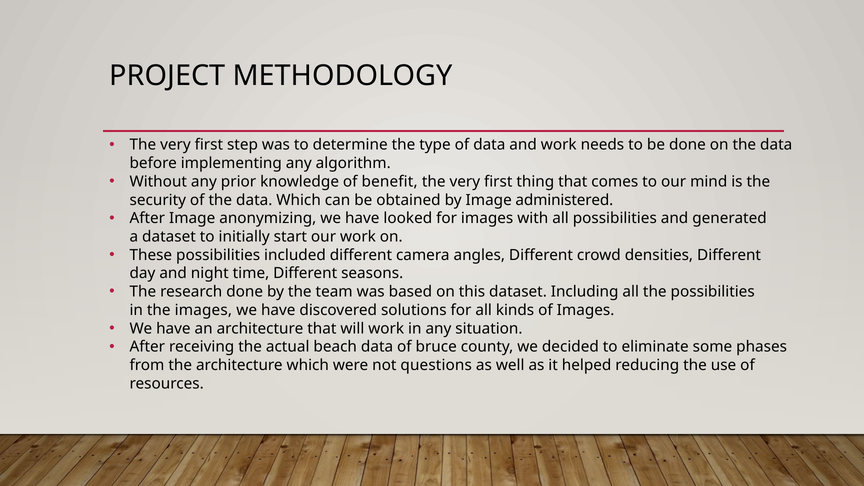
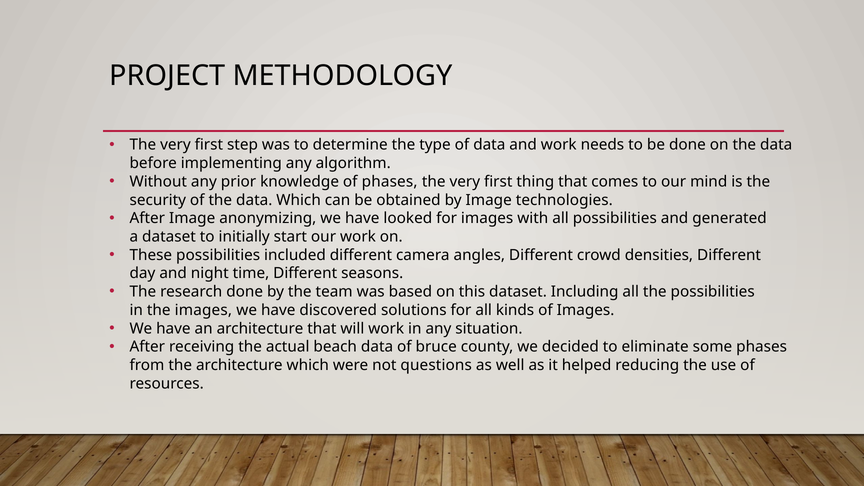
of benefit: benefit -> phases (390, 182)
administered: administered -> technologies (564, 200)
